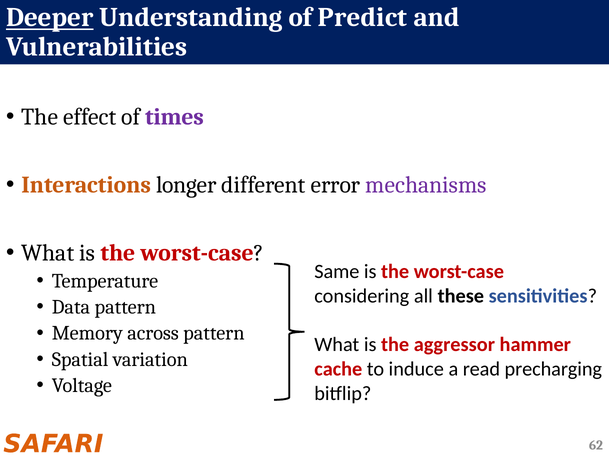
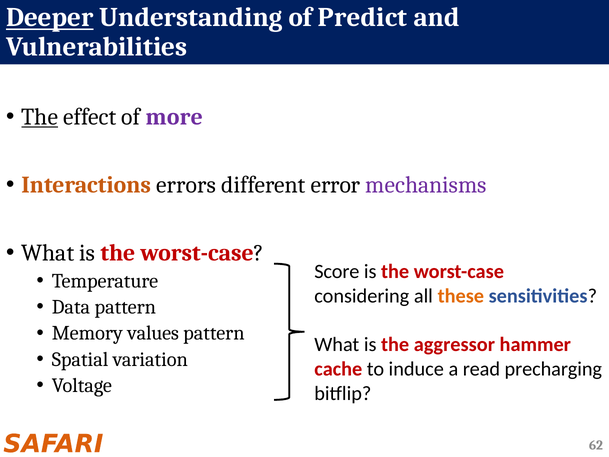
The underline: none -> present (40, 117)
times: times -> more (174, 117)
longer: longer -> errors (186, 185)
Same: Same -> Score (337, 271)
these colour: black -> orange (461, 296)
across: across -> values (153, 333)
